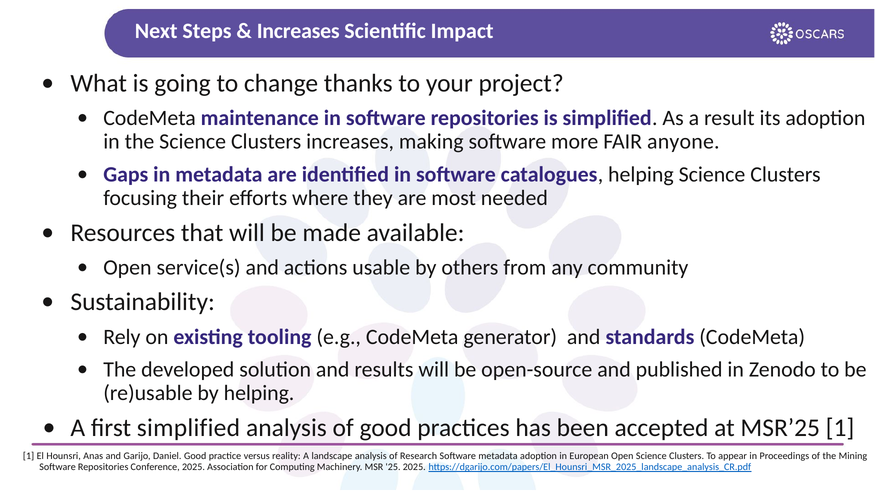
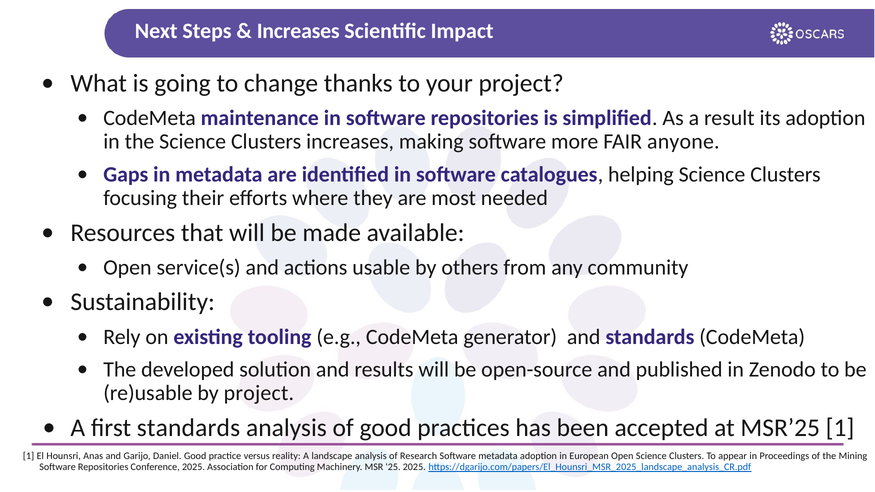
by helping: helping -> project (259, 393)
first simplified: simplified -> standards (188, 428)
